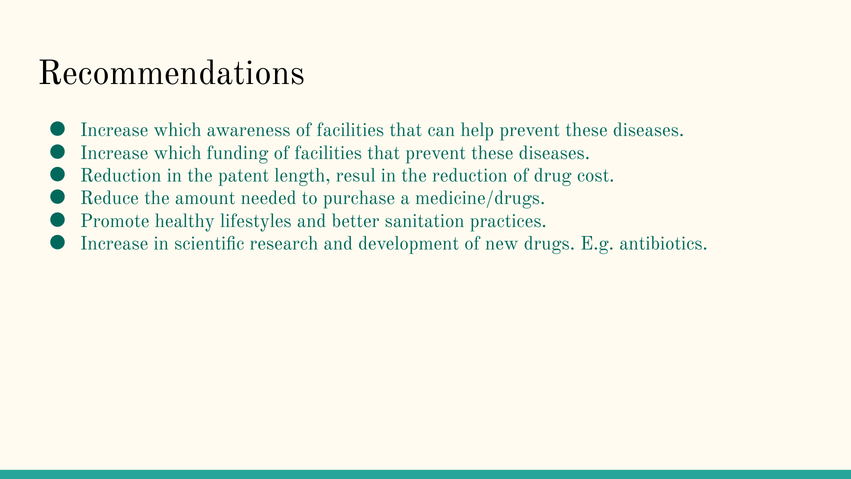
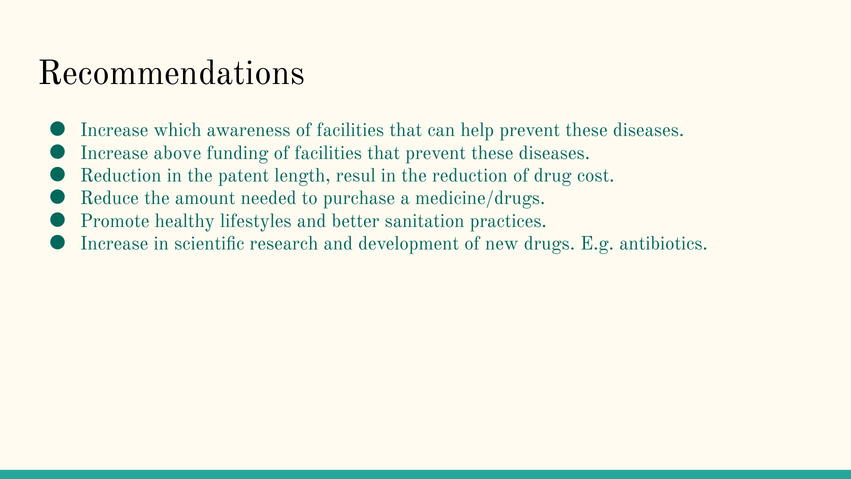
which: which -> above (177, 153)
